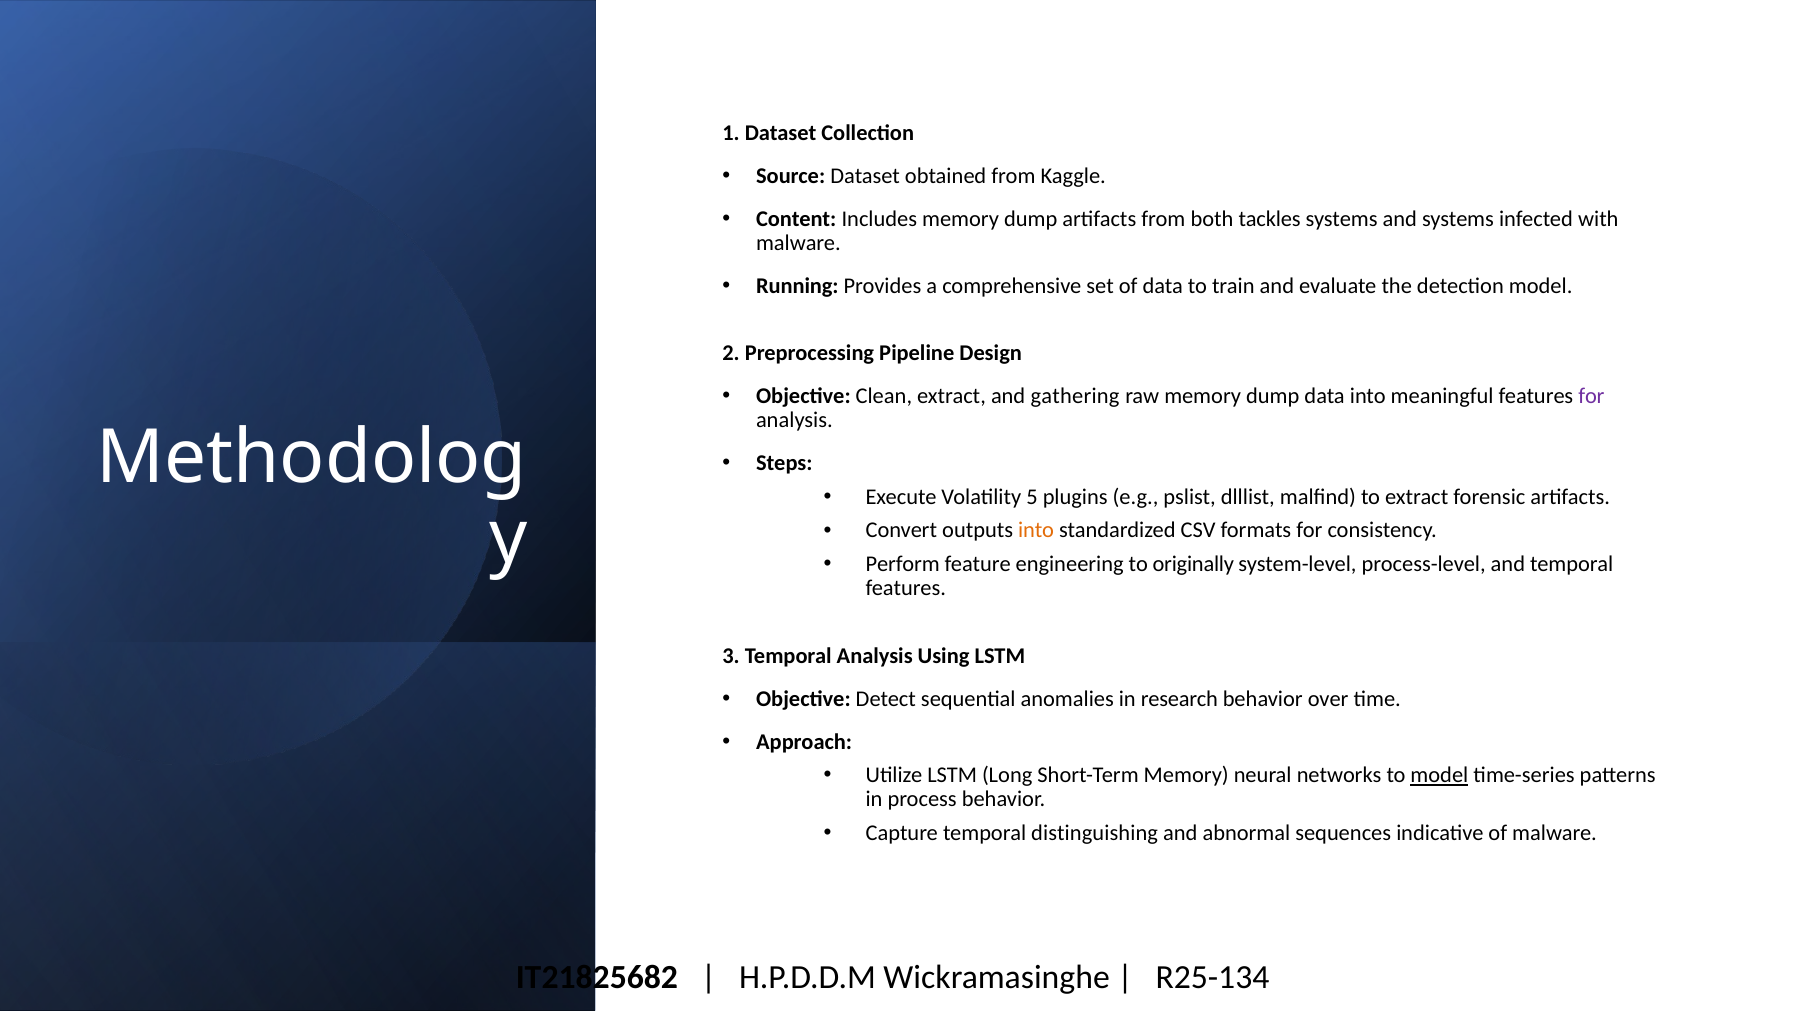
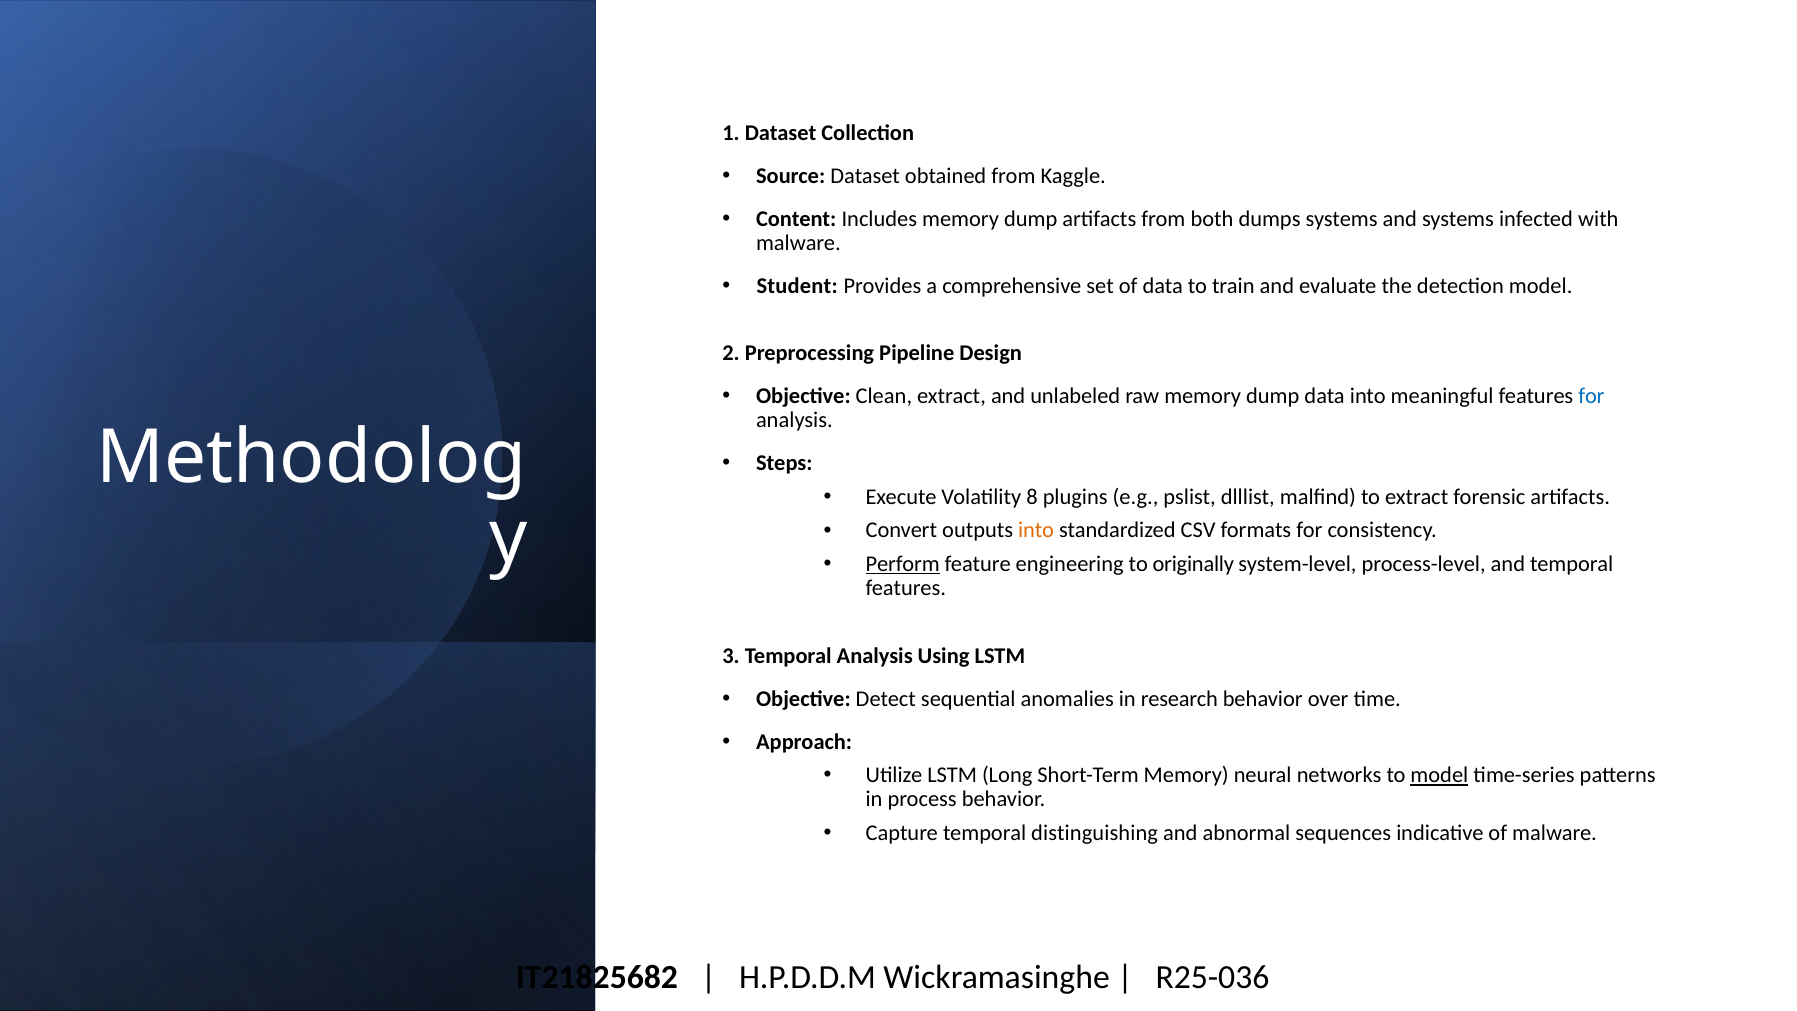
tackles: tackles -> dumps (1270, 219)
Running: Running -> Student (797, 286)
gathering: gathering -> unlabeled (1075, 396)
for colour: purple -> blue (1591, 396)
5: 5 -> 8 (1032, 497)
Perform underline: none -> present (903, 564)
R25-134: R25-134 -> R25-036 (1212, 977)
